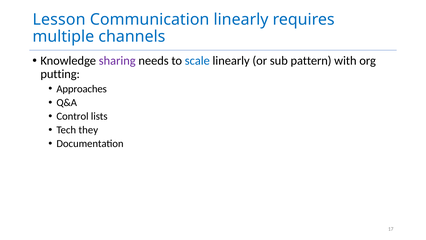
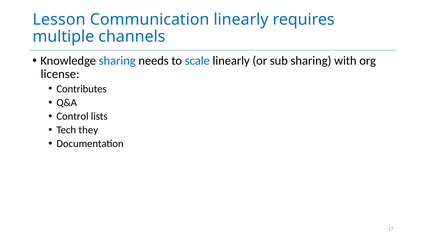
sharing colour: purple -> blue (117, 61)
sub pattern: pattern -> sharing (311, 61)
putting: putting -> license (60, 74)
Approaches: Approaches -> Contributes (82, 89)
